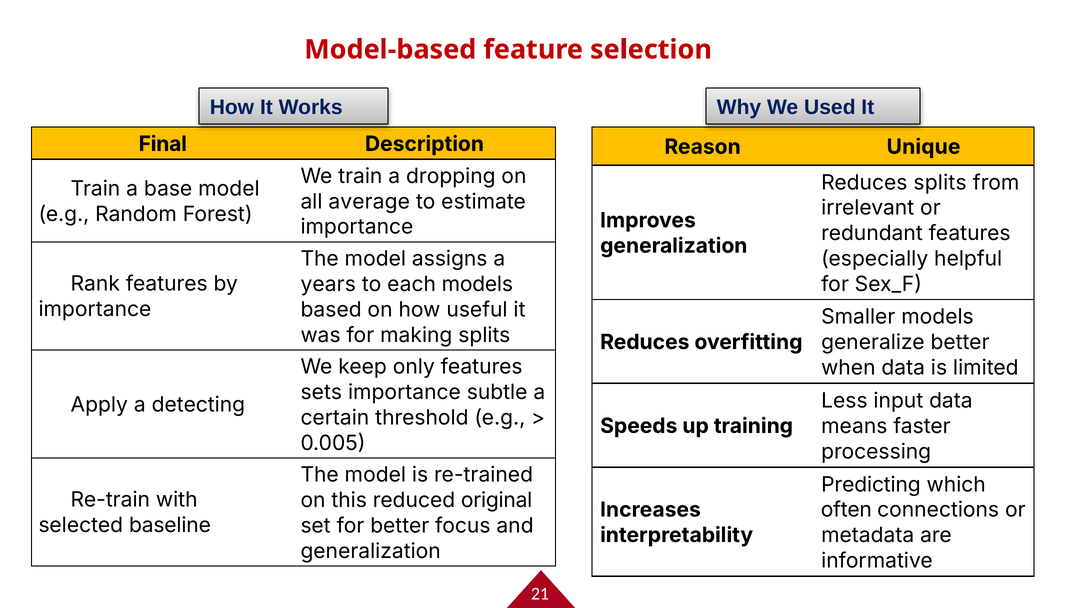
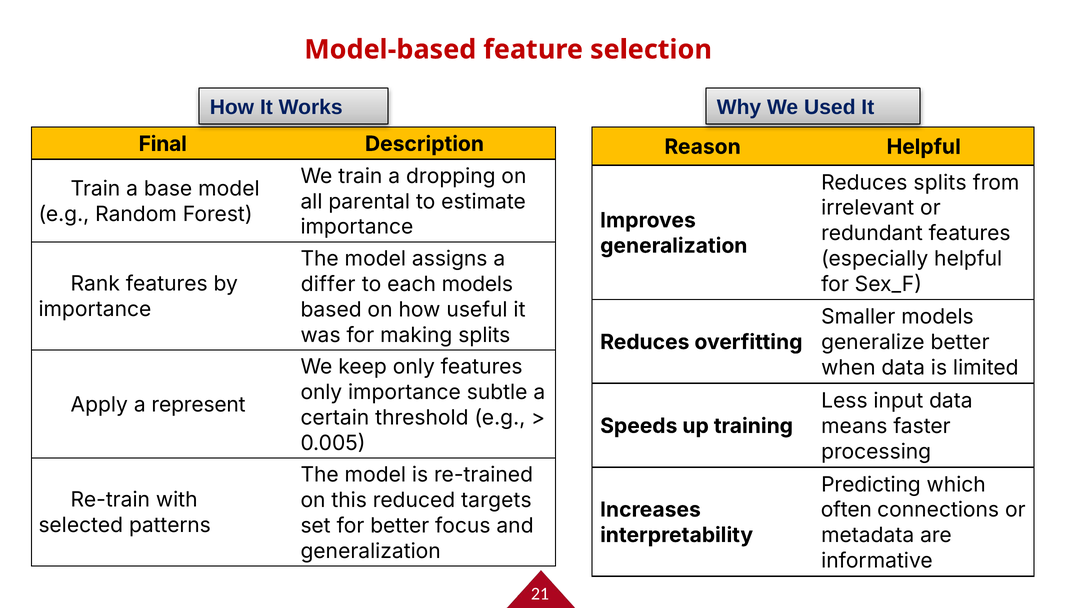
Reason Unique: Unique -> Helpful (924, 147)
average: average -> parental (369, 202)
years: years -> differ (328, 284)
sets: sets -> only (321, 392)
detecting: detecting -> represent (198, 405)
original: original -> targets (496, 500)
baseline: baseline -> patterns (170, 525)
